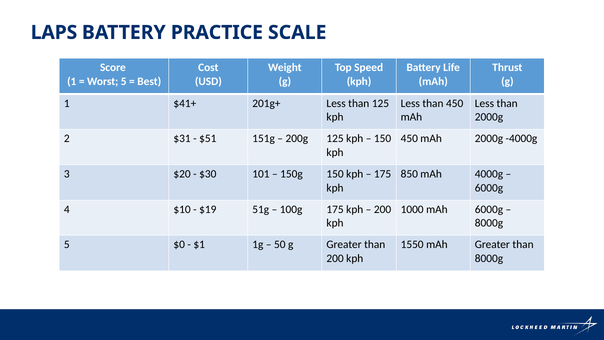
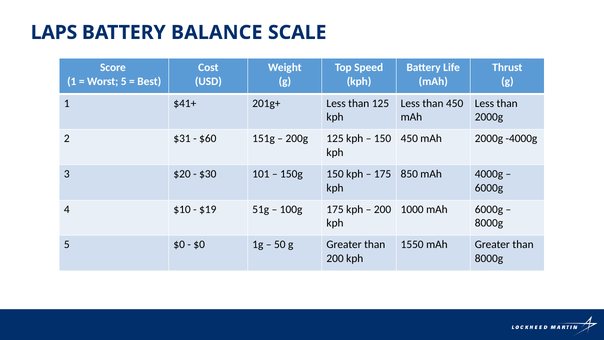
PRACTICE: PRACTICE -> BALANCE (217, 32)
$51: $51 -> $60 (208, 139)
$1: $1 -> $0 (199, 245)
